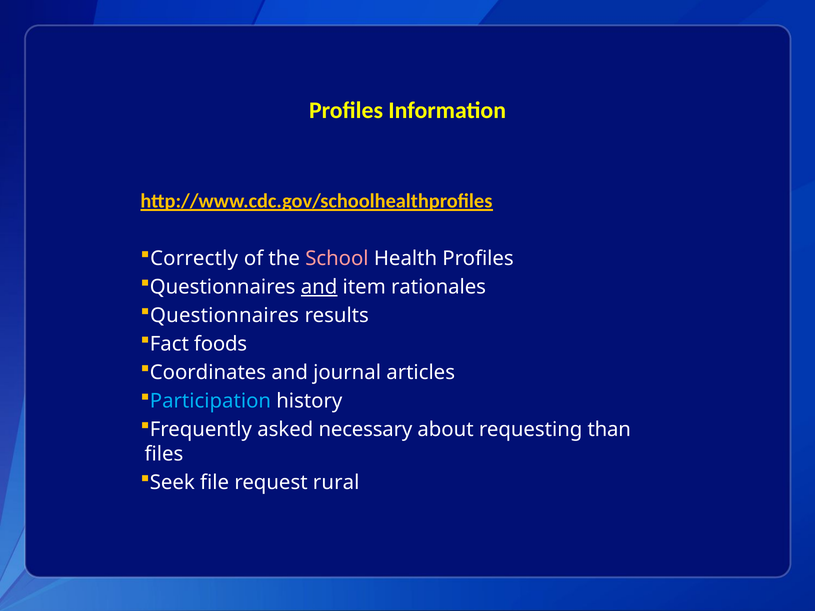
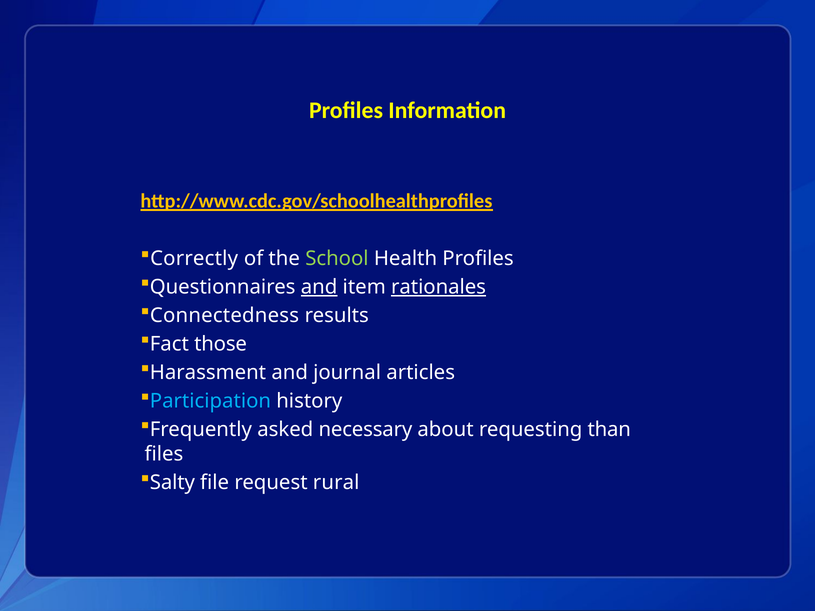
School colour: pink -> light green (337, 259)
rationales underline: none -> present (439, 287)
Questionnaires: Questionnaires -> Connectedness (225, 316)
foods: foods -> those (221, 344)
Coordinates: Coordinates -> Harassment (208, 373)
Seek: Seek -> Salty (172, 483)
